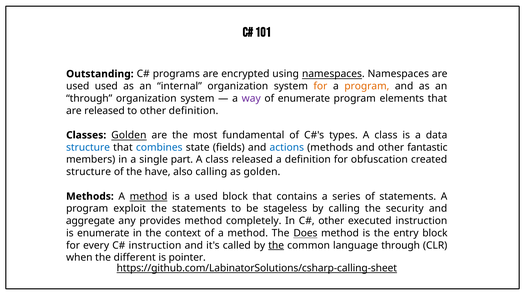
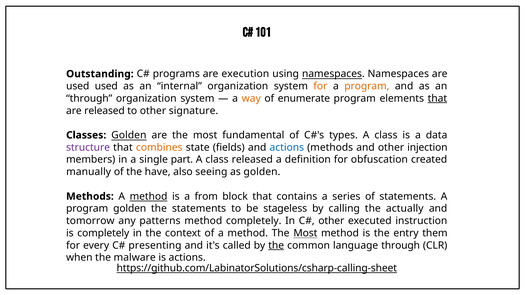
encrypted: encrypted -> execution (245, 74)
way colour: purple -> orange (251, 99)
that underline: none -> present (437, 99)
other definition: definition -> signature (194, 111)
structure colour: blue -> purple (88, 148)
combines colour: blue -> orange (159, 148)
fantastic: fantastic -> injection (427, 148)
structure: structure -> manually (89, 172)
also calling: calling -> seeing (211, 172)
a used: used -> from (206, 197)
program exploit: exploit -> golden (130, 209)
security: security -> actually (405, 209)
aggregate: aggregate -> tomorrow (90, 221)
provides: provides -> patterns (160, 221)
is enumerate: enumerate -> completely (103, 233)
method The Does: Does -> Most (305, 233)
entry block: block -> them (435, 233)
instruction: instruction -> presenting (155, 246)
different: different -> malware (135, 258)
is pointer: pointer -> actions (187, 258)
